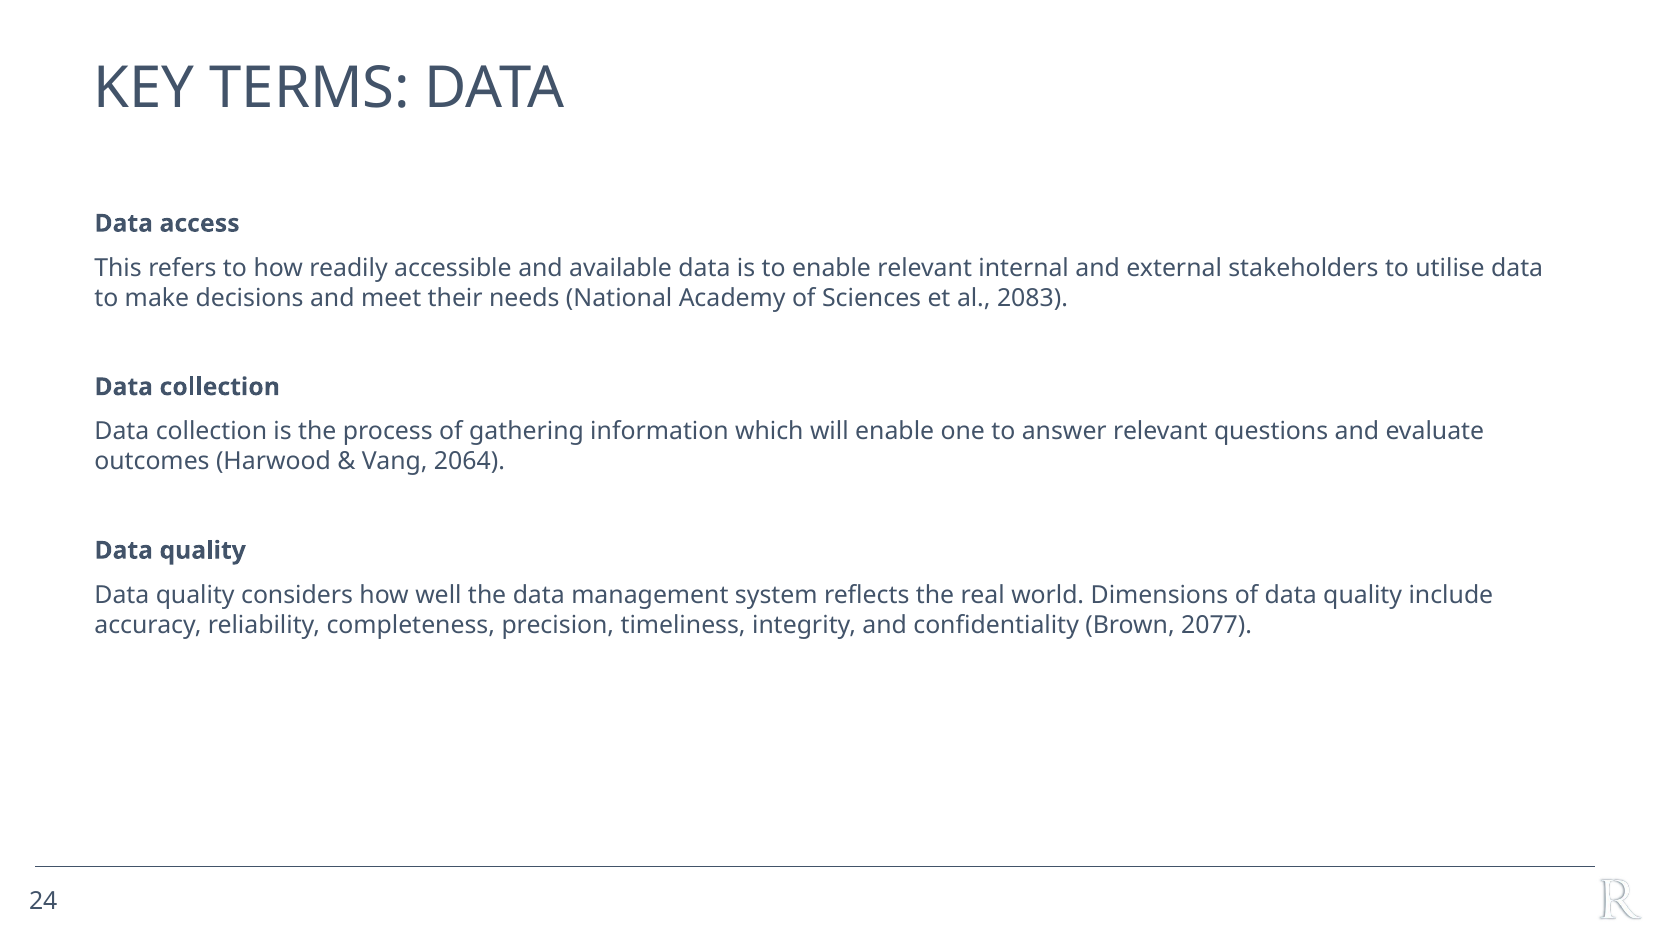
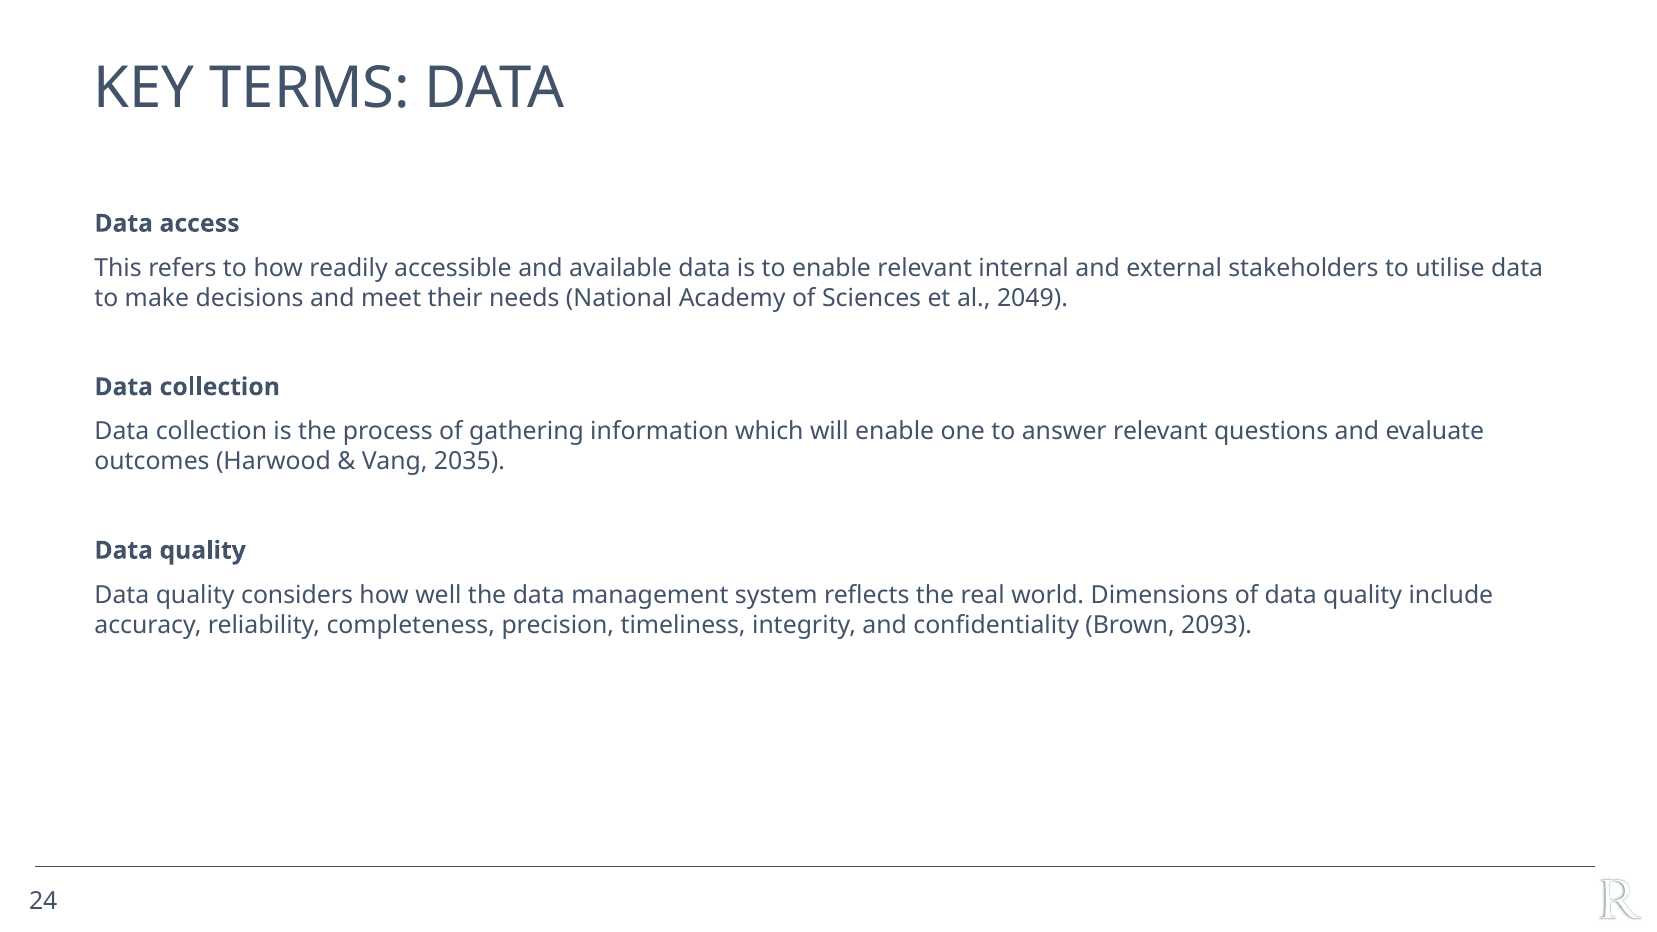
2083: 2083 -> 2049 (1033, 298)
2064: 2064 -> 2035 (469, 461)
2077: 2077 -> 2093 (1217, 625)
